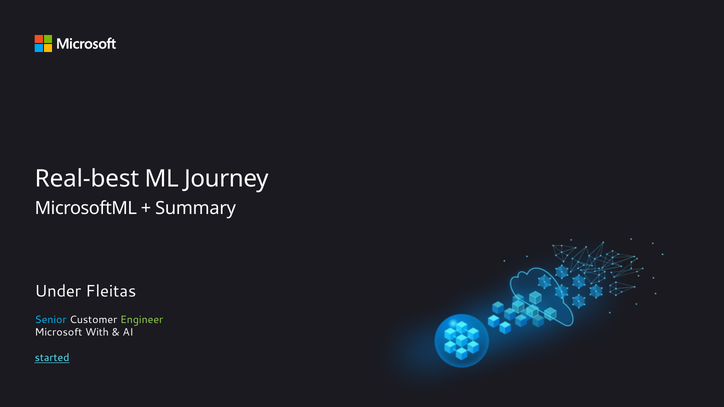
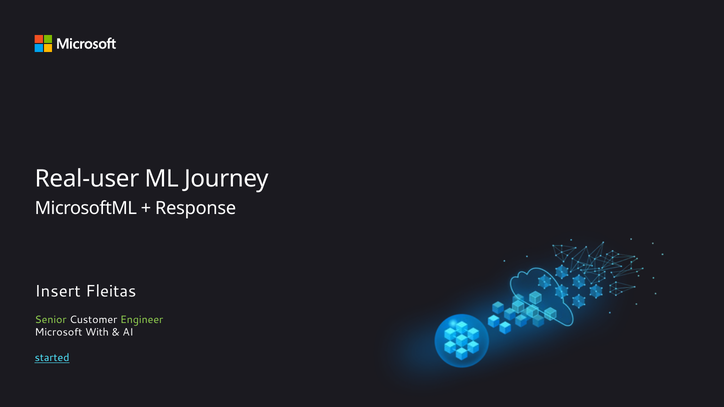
Real-best: Real-best -> Real-user (87, 179)
Summary: Summary -> Response (196, 209)
Under: Under -> Insert (58, 291)
Senior colour: light blue -> light green (51, 320)
